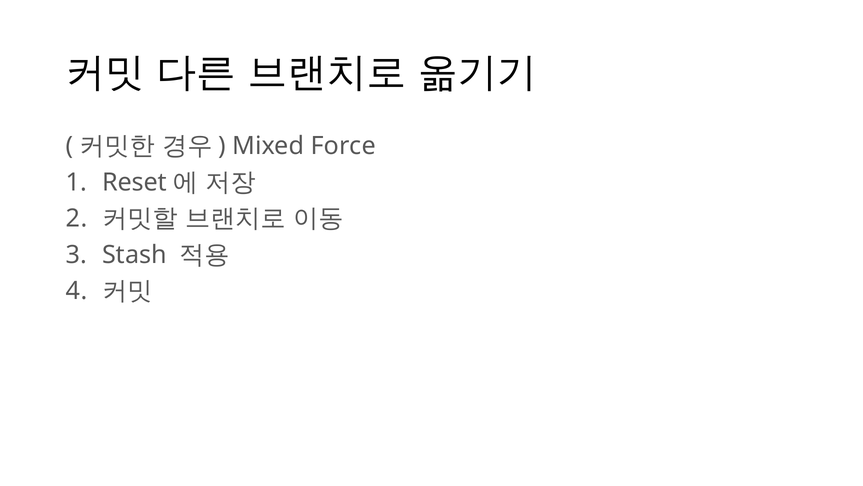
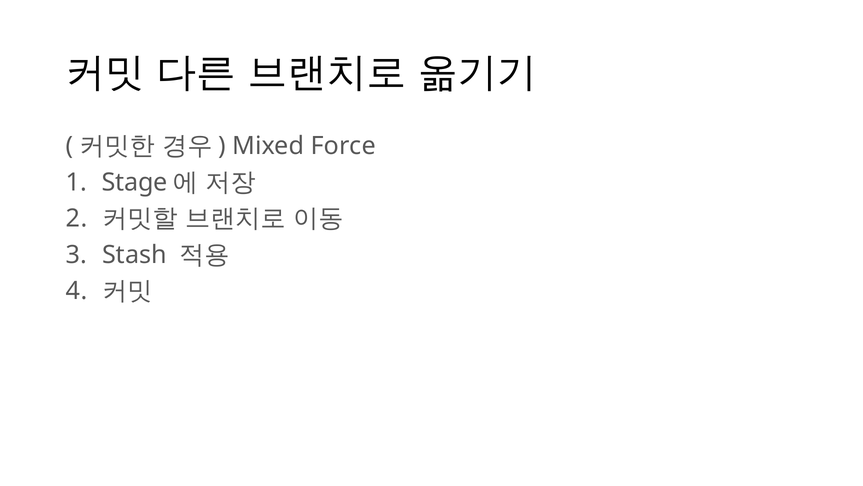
Reset: Reset -> Stage (135, 182)
